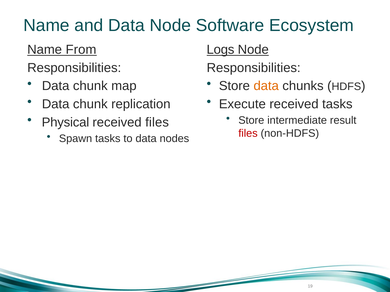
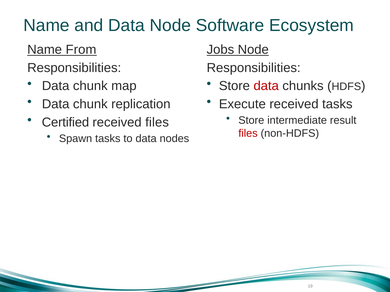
Logs: Logs -> Jobs (220, 50)
data colour: orange -> red (266, 86)
Physical: Physical -> Certified (65, 122)
